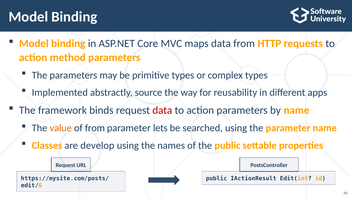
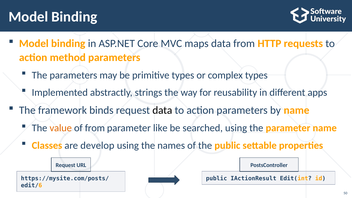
source: source -> strings (148, 92)
data colour: red -> black (162, 110)
lets: lets -> like (160, 128)
